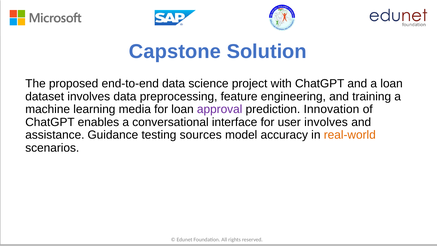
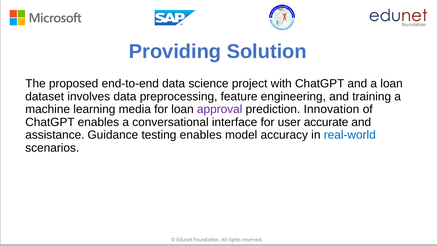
Capstone: Capstone -> Providing (175, 51)
user involves: involves -> accurate (326, 122)
testing sources: sources -> enables (201, 135)
real-world colour: orange -> blue (350, 135)
